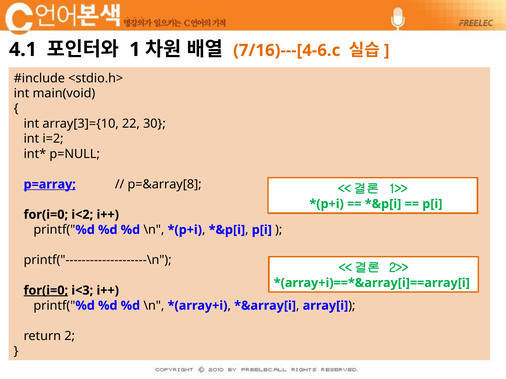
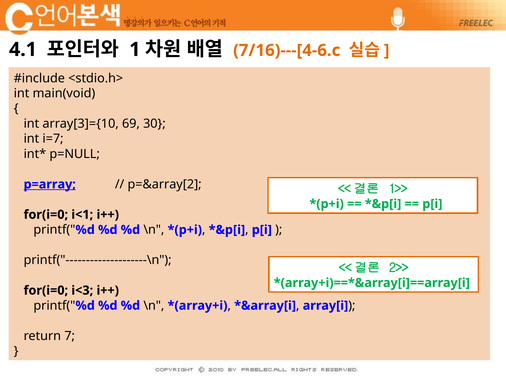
22: 22 -> 69 (131, 124)
i=2: i=2 -> i=7 (53, 139)
p=&array[8: p=&array[8 -> p=&array[2 (165, 185)
i<2: i<2 -> i<1 (82, 215)
for(i=0 underline: present -> none (46, 291)
2: 2 -> 7 (70, 336)
